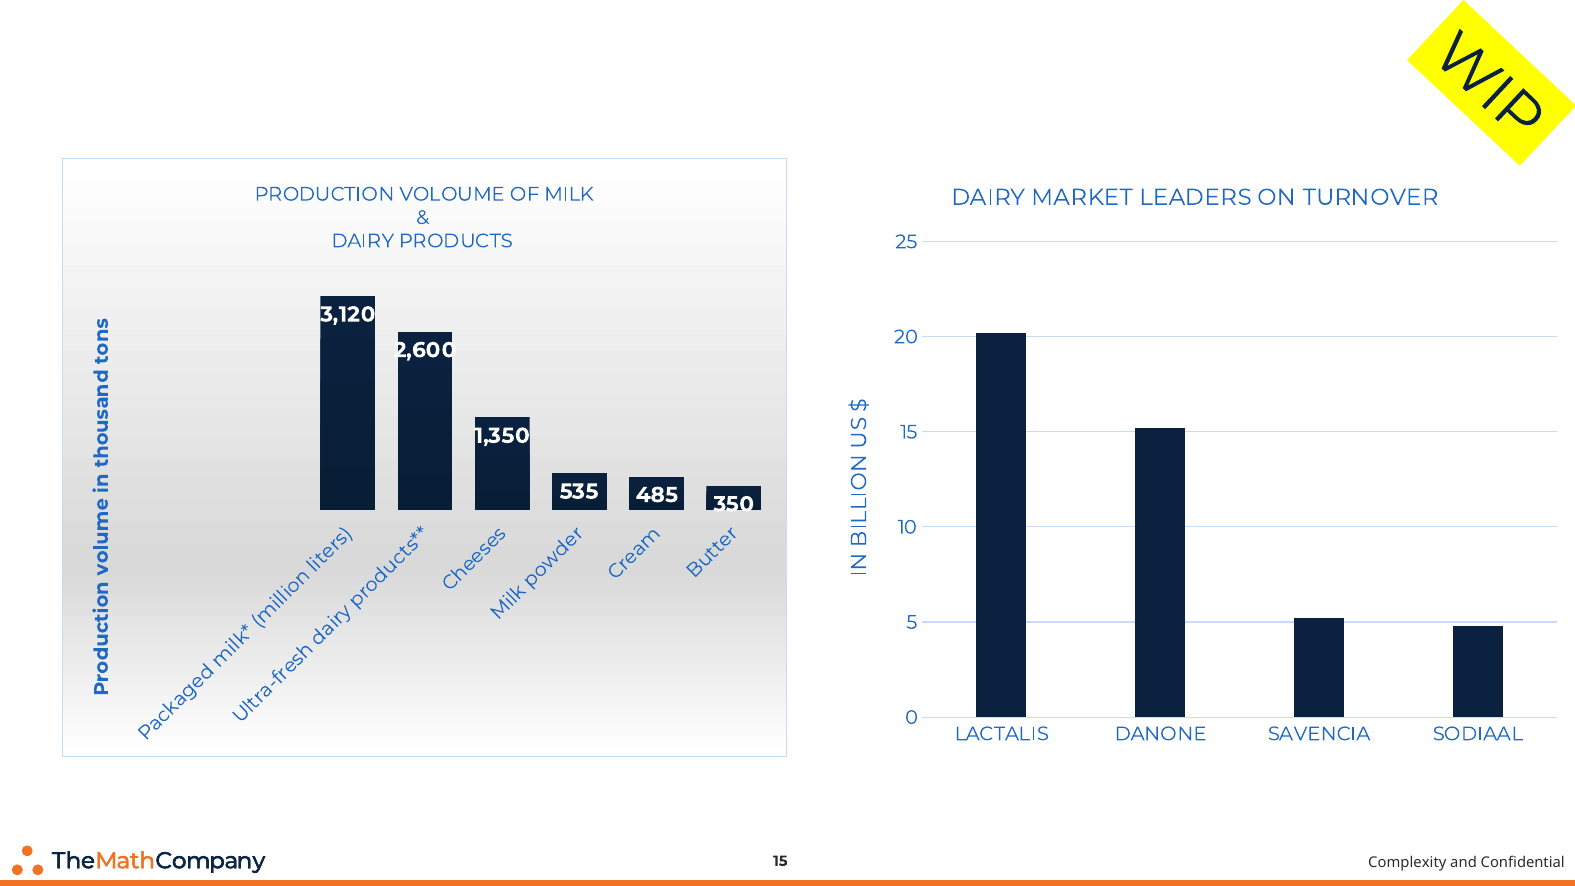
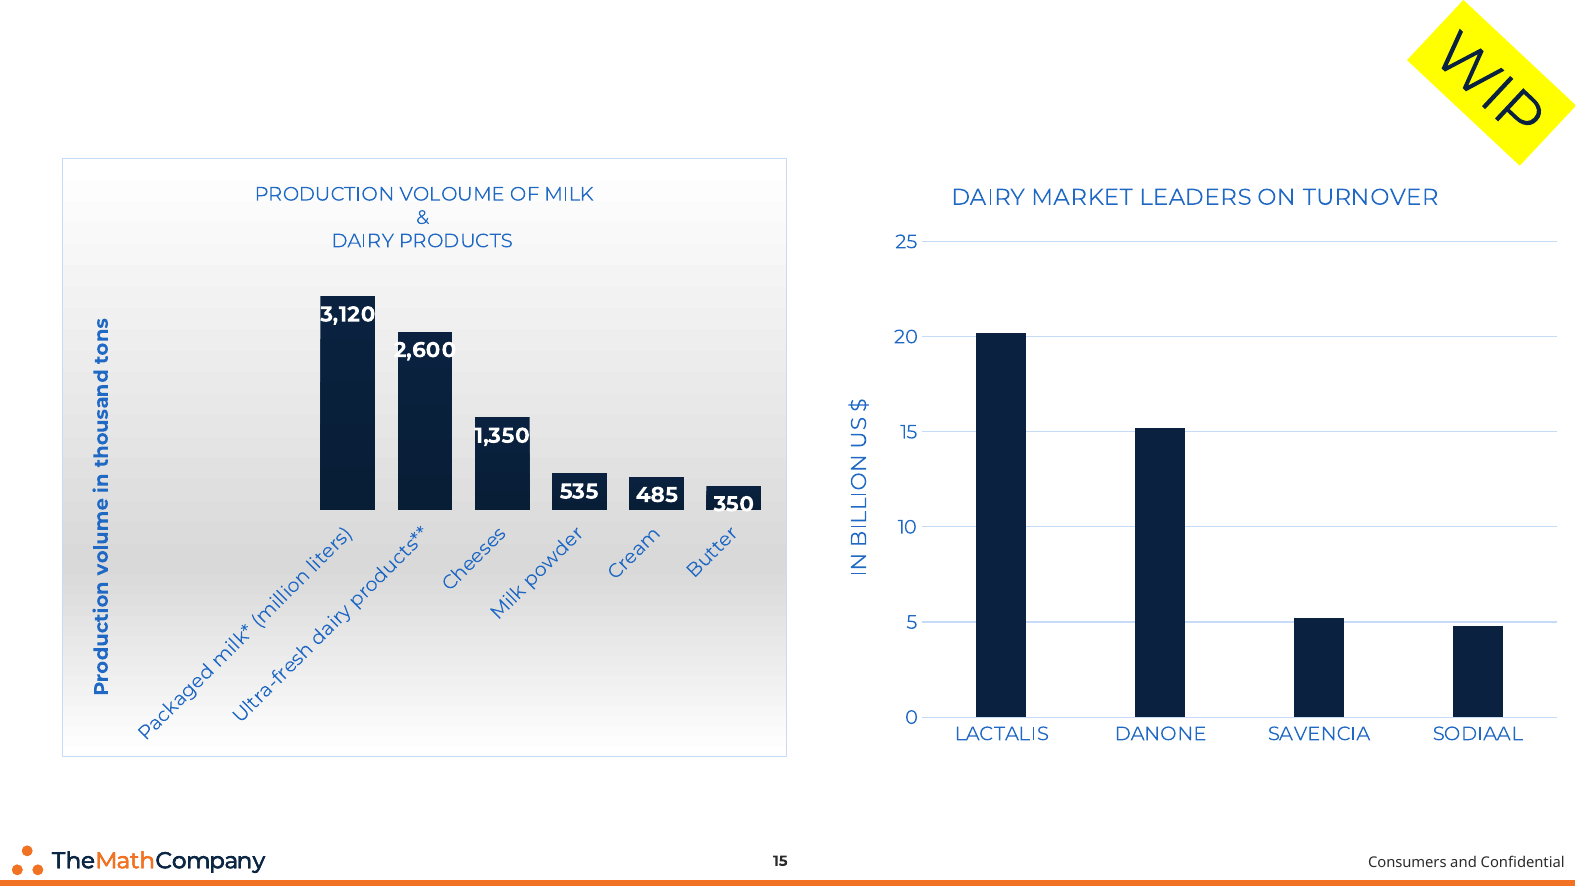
Complexity: Complexity -> Consumers (1407, 863)
